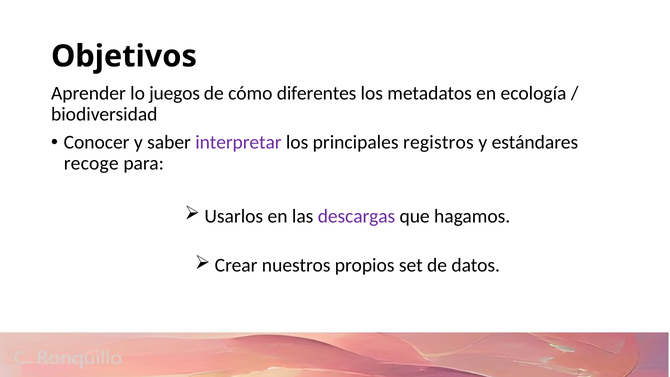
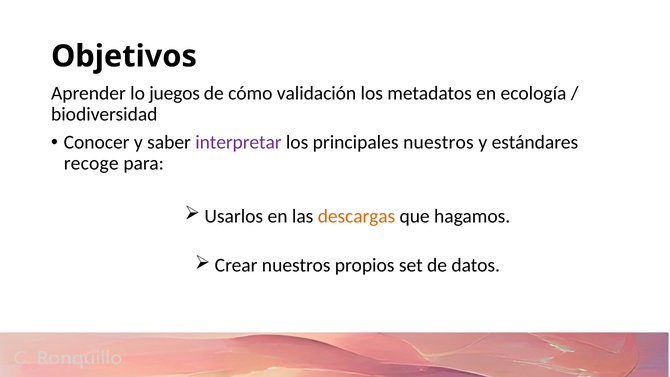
diferentes: diferentes -> validación (317, 93)
principales registros: registros -> nuestros (438, 142)
descargas colour: purple -> orange (357, 216)
